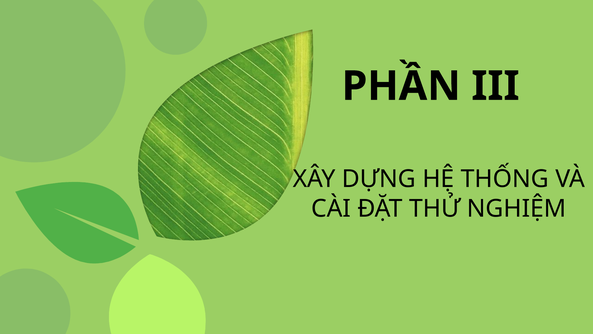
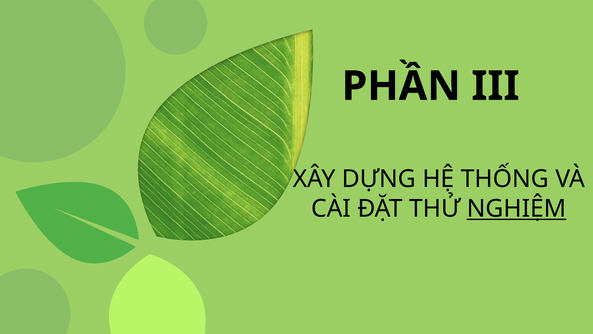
NGHIỆM underline: none -> present (517, 208)
